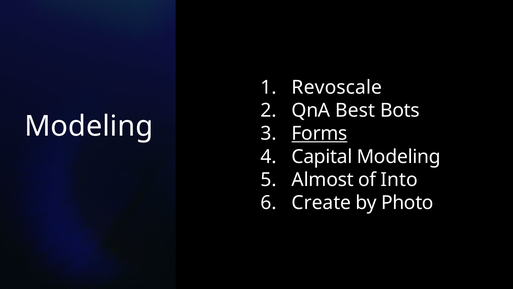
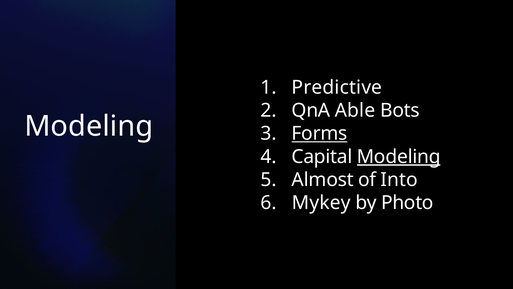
Revoscale: Revoscale -> Predictive (337, 87)
Best: Best -> Able (355, 110)
Modeling underline: none -> present (399, 156)
Create: Create -> Mykey (321, 203)
